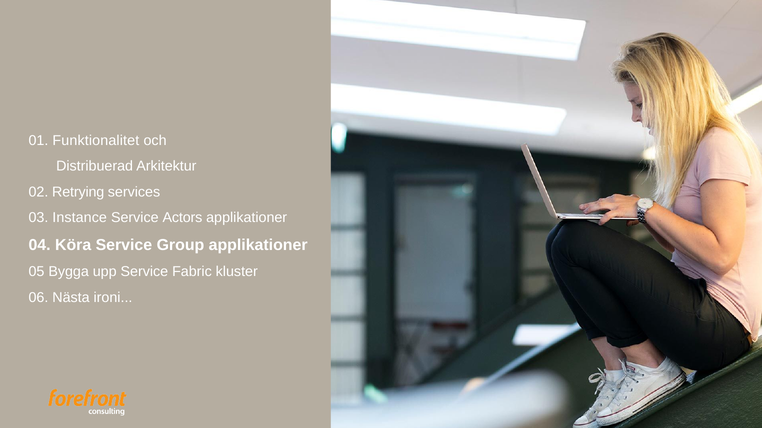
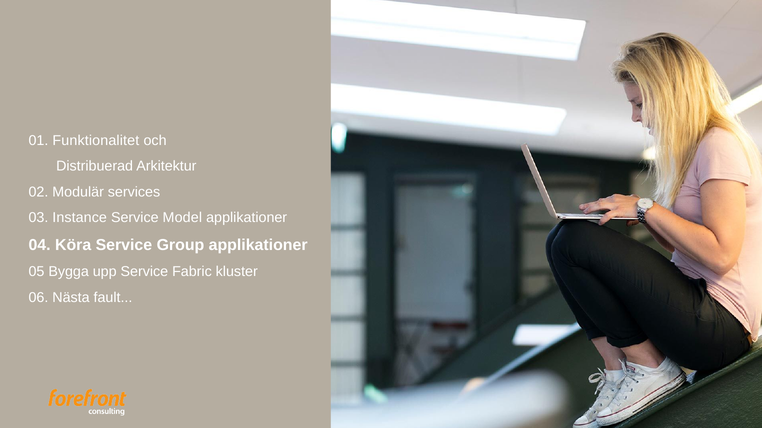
Retrying: Retrying -> Modulär (78, 192)
Actors: Actors -> Model (182, 218)
ironi: ironi -> fault (113, 298)
